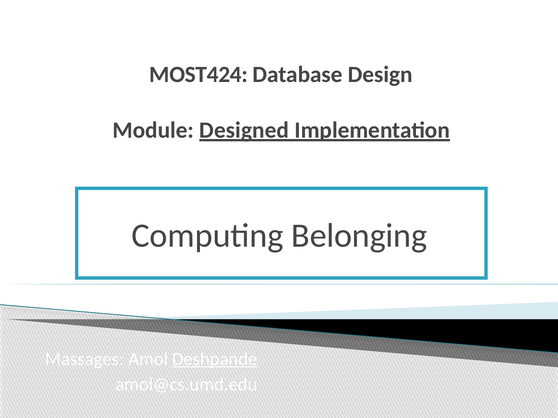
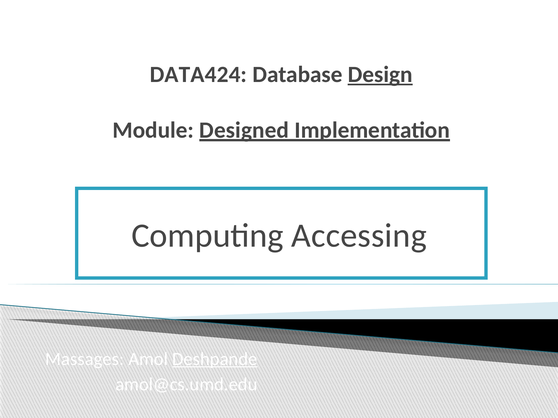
MOST424: MOST424 -> DATA424 (198, 75)
Design underline: none -> present (380, 75)
Belonging: Belonging -> Accessing (359, 236)
